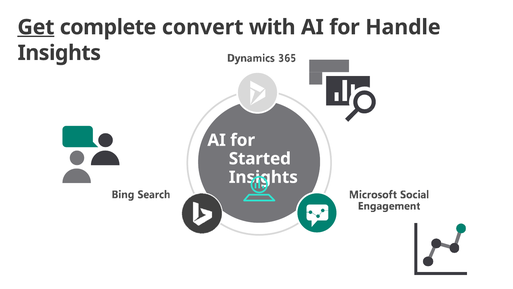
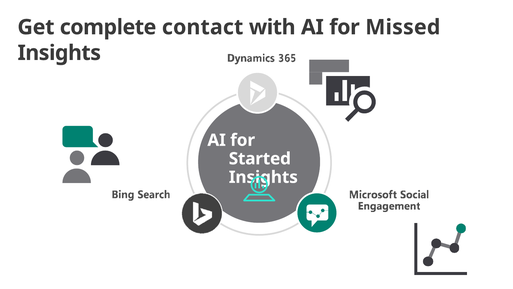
Get underline: present -> none (36, 27)
convert: convert -> contact (203, 27)
Handle: Handle -> Missed (403, 27)
